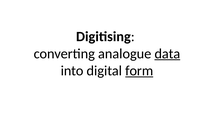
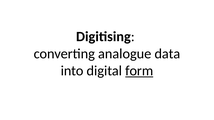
data underline: present -> none (167, 54)
